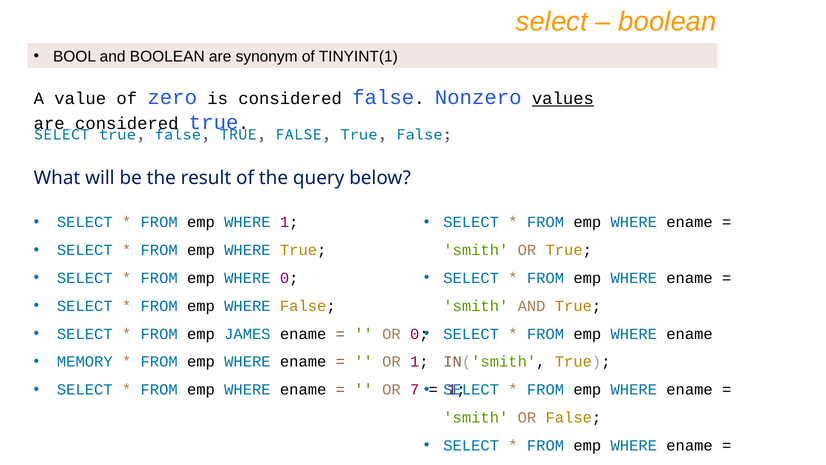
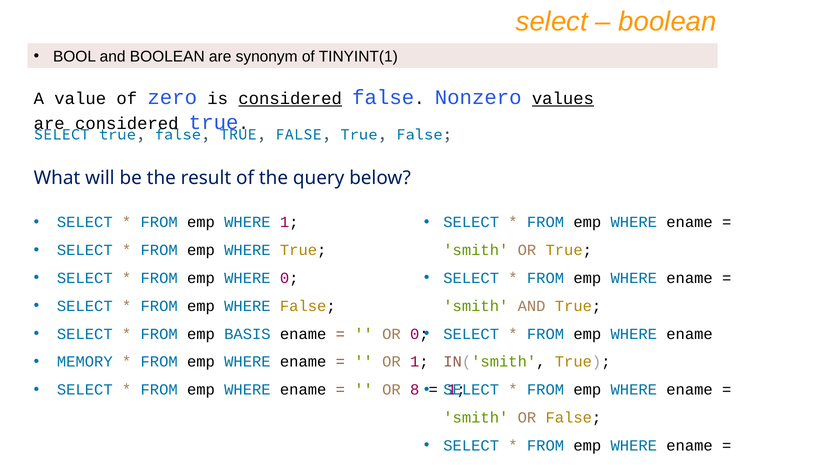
considered underline: none -> present (290, 99)
JAMES: JAMES -> BASIS (247, 334)
7: 7 -> 8 (415, 389)
